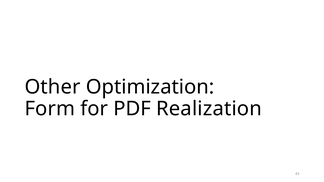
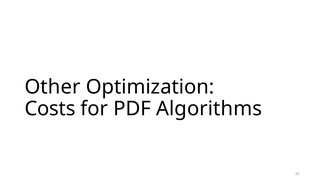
Form: Form -> Costs (50, 109)
Realization: Realization -> Algorithms (209, 109)
